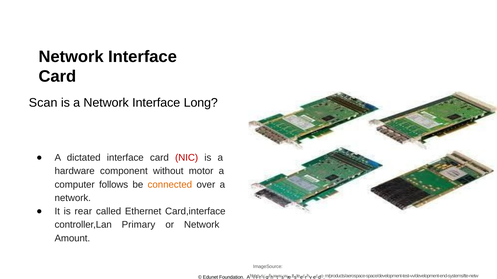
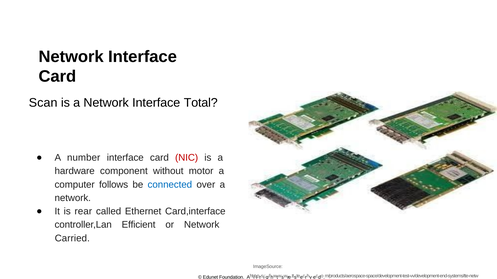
Long: Long -> Total (201, 103)
dictated: dictated -> number (84, 158)
connected colour: orange -> blue (170, 185)
Primary: Primary -> Efficient (139, 225)
Amount: Amount -> Carried (72, 239)
